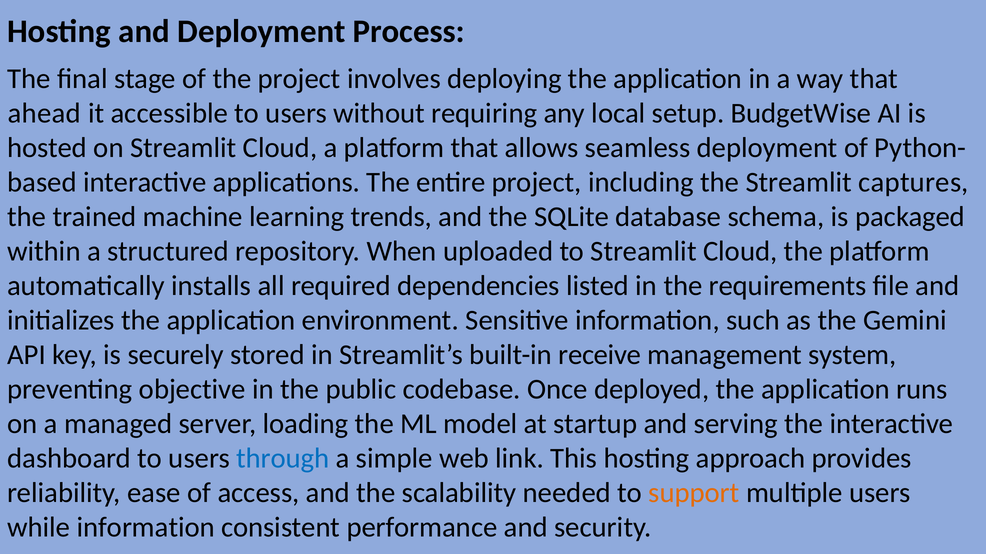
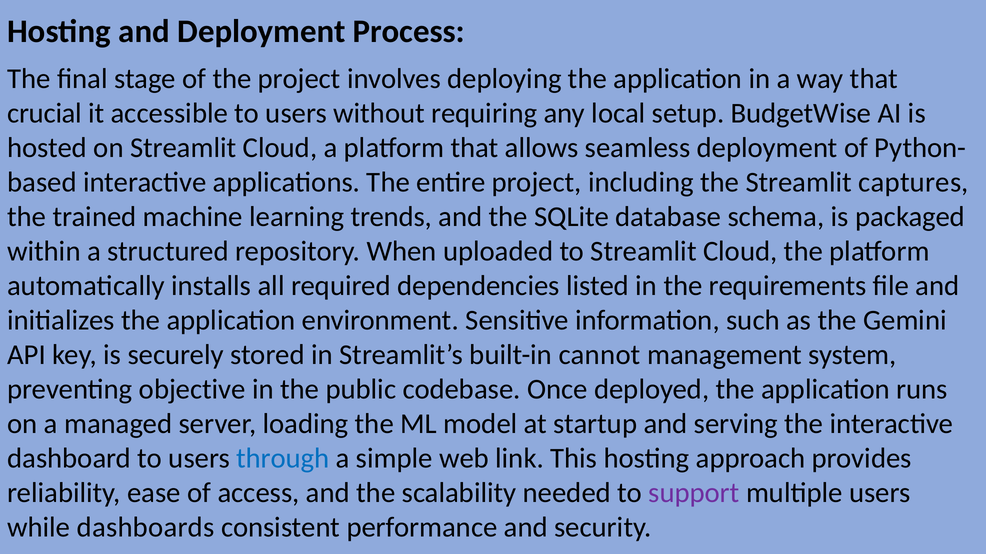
ahead: ahead -> crucial (45, 114)
receive: receive -> cannot (600, 355)
support colour: orange -> purple (694, 493)
while information: information -> dashboards (146, 528)
